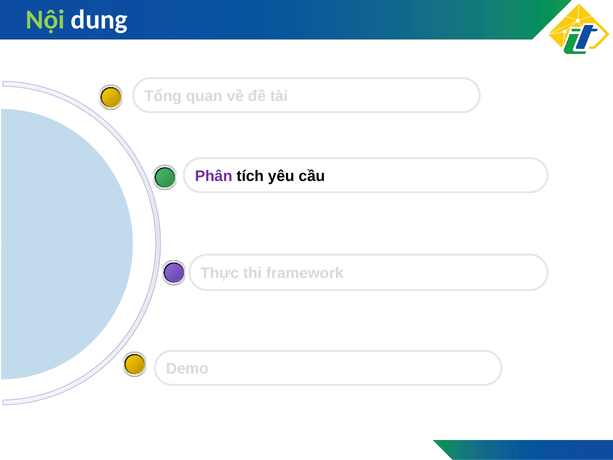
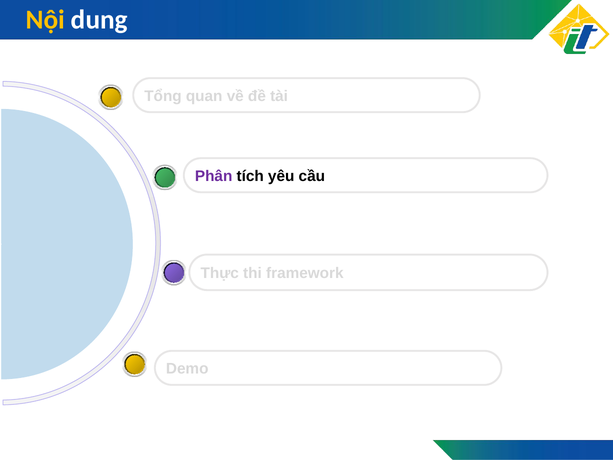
Nội colour: light green -> yellow (45, 20)
